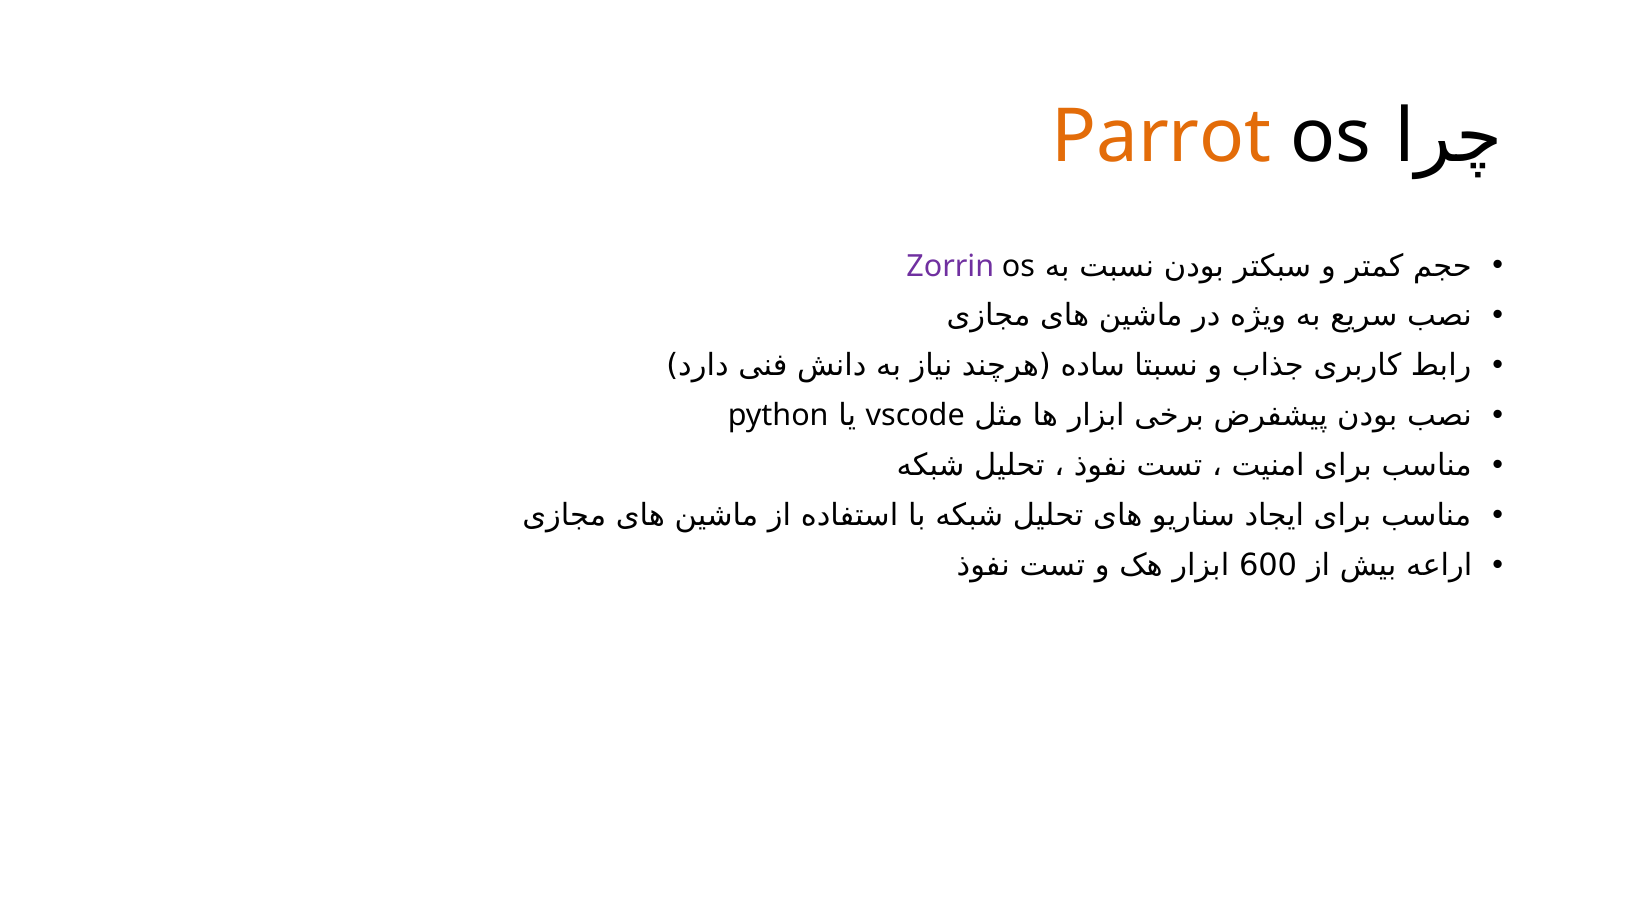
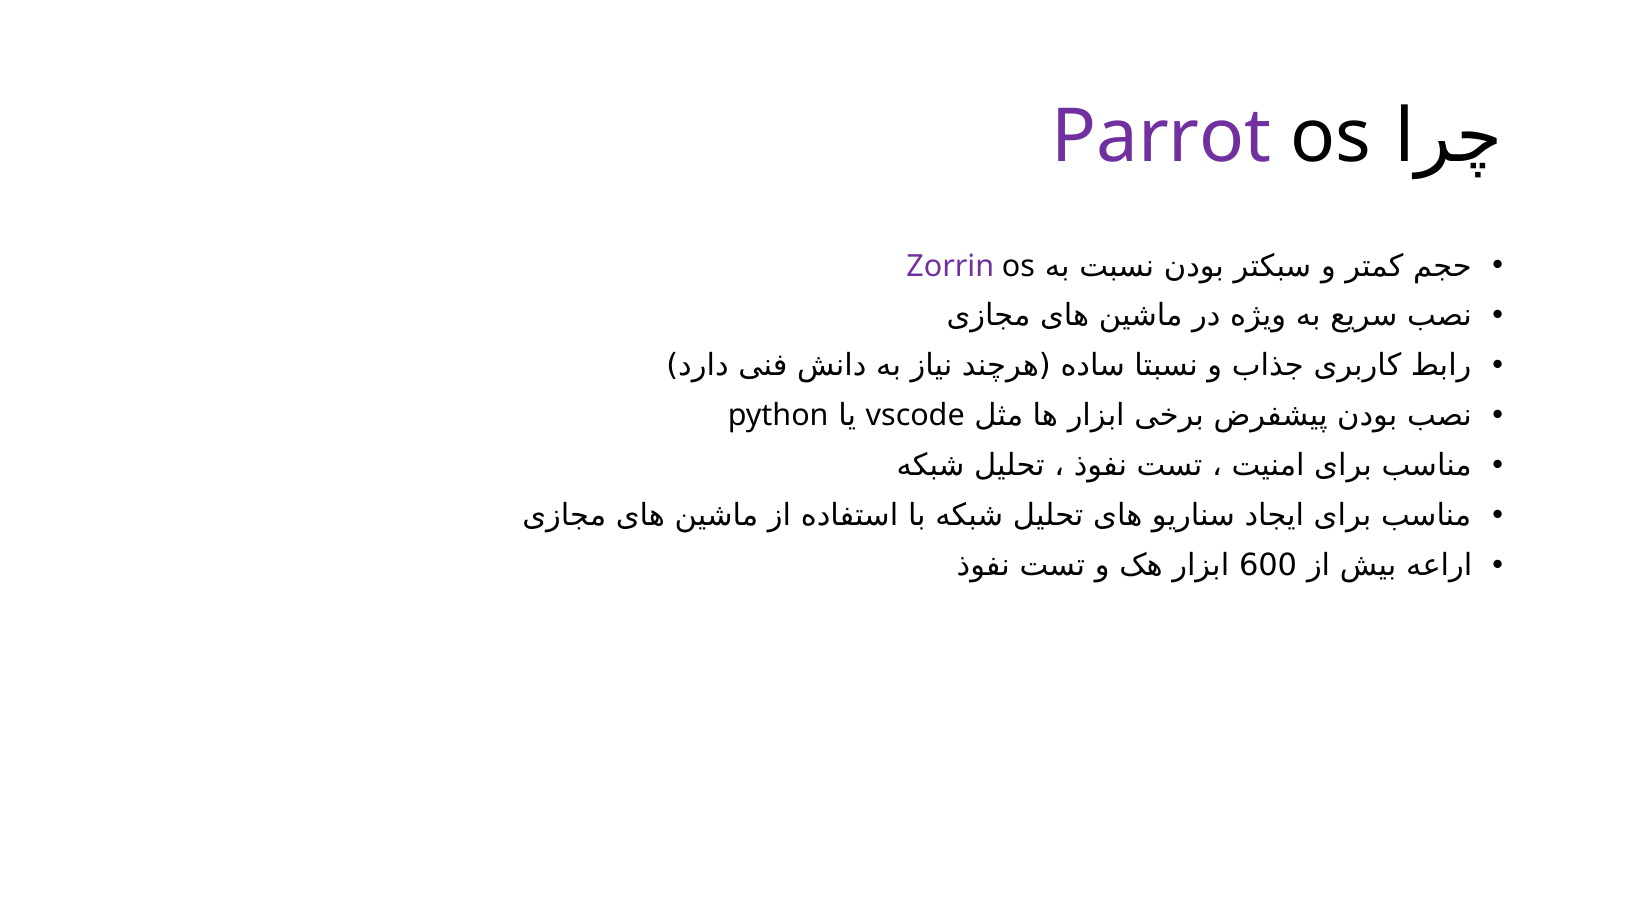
Parrot colour: orange -> purple (1161, 137)
